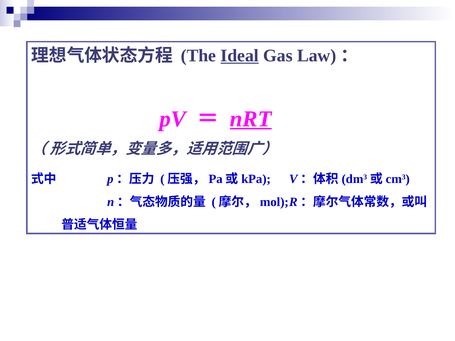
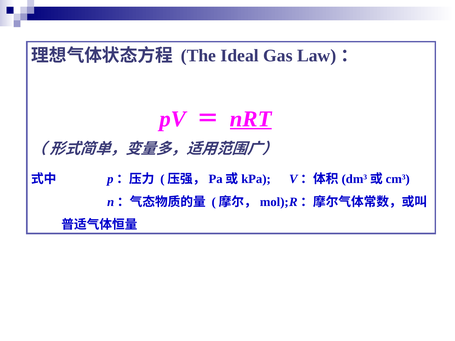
Ideal underline: present -> none (240, 56)
